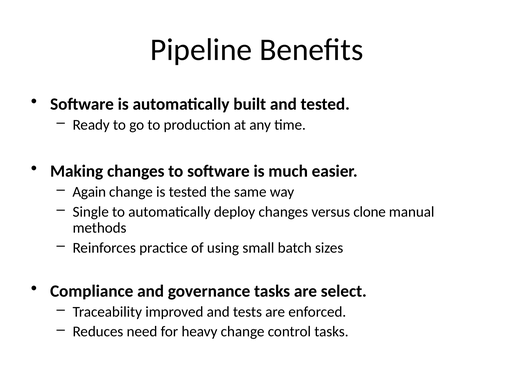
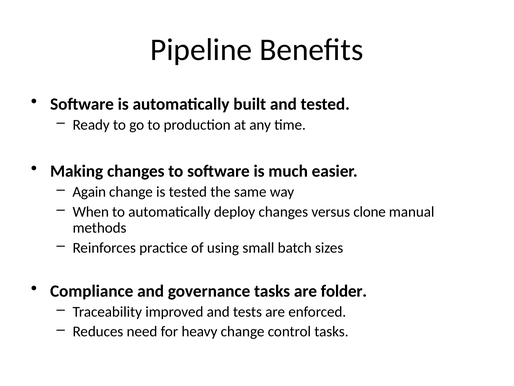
Single: Single -> When (91, 212)
select: select -> folder (344, 291)
